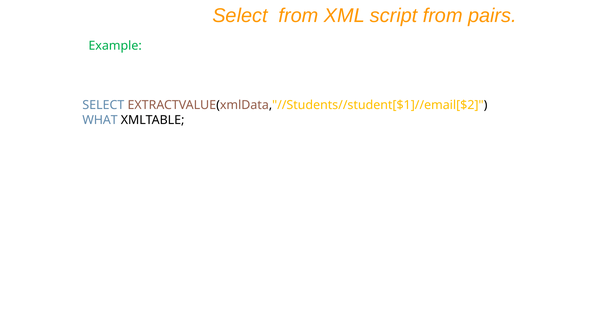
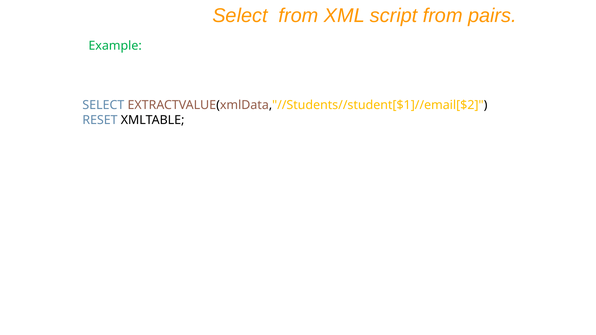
WHAT: WHAT -> RESET (100, 120)
